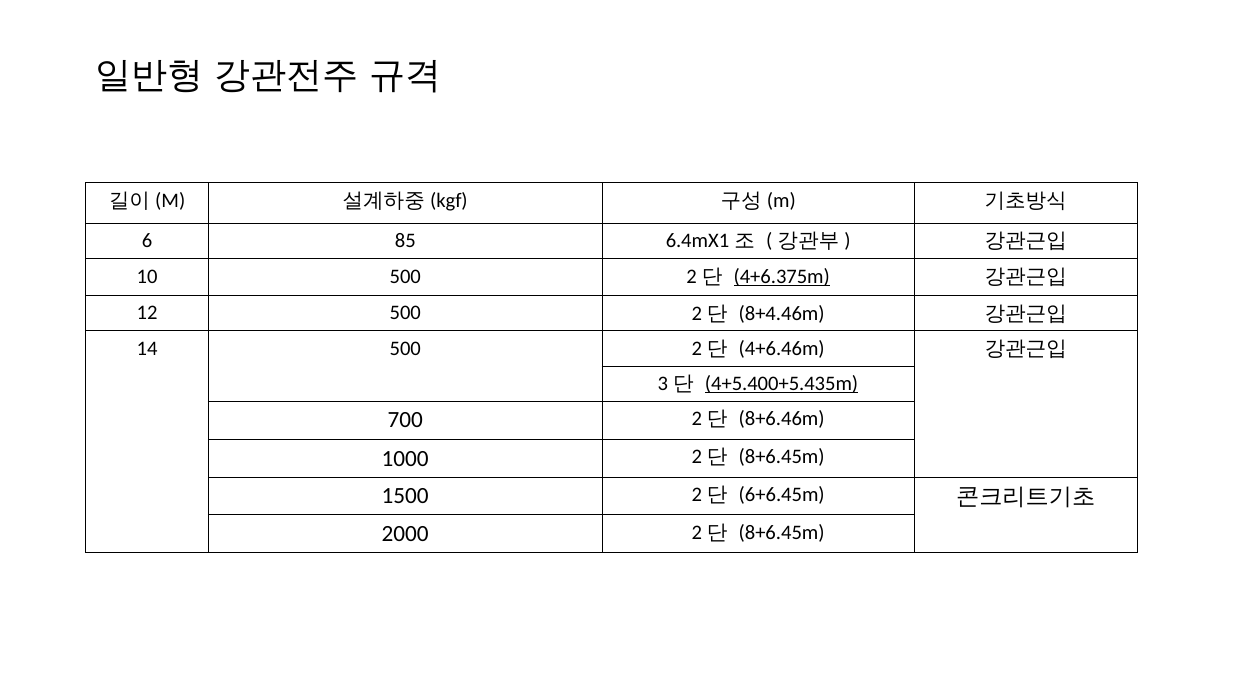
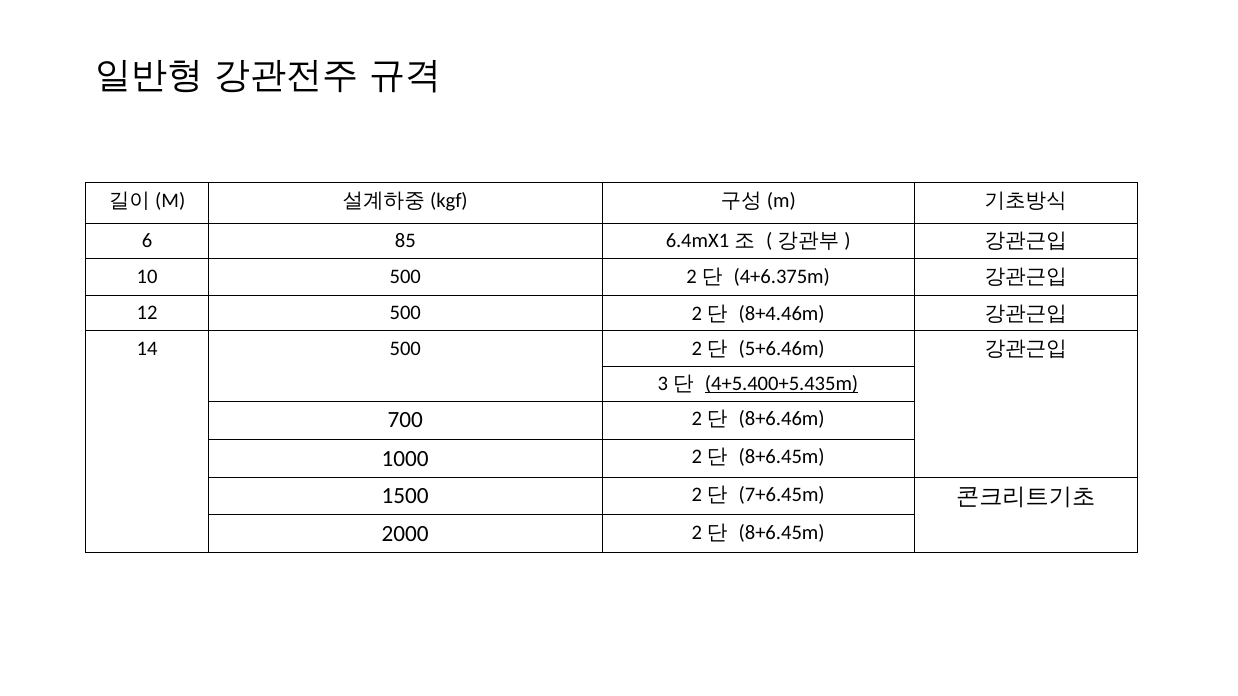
4+6.375m underline: present -> none (782, 277)
4+6.46m: 4+6.46m -> 5+6.46m (782, 349)
6+6.45m: 6+6.45m -> 7+6.45m (782, 495)
